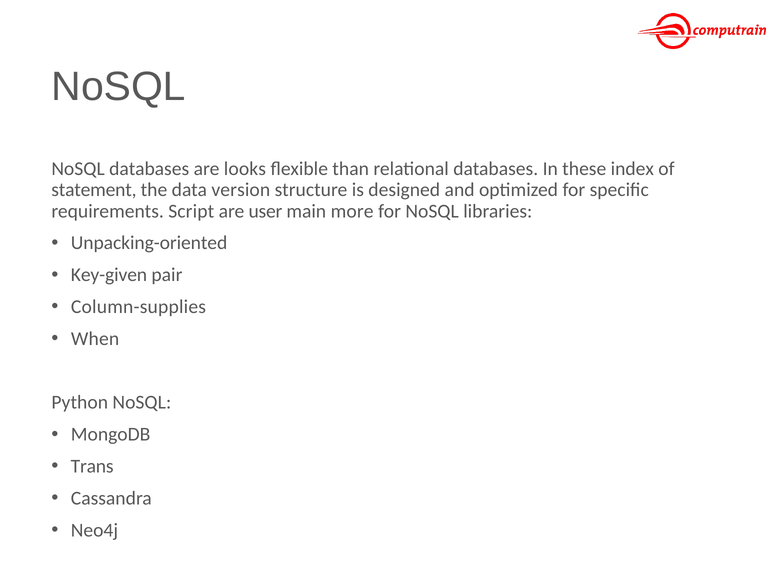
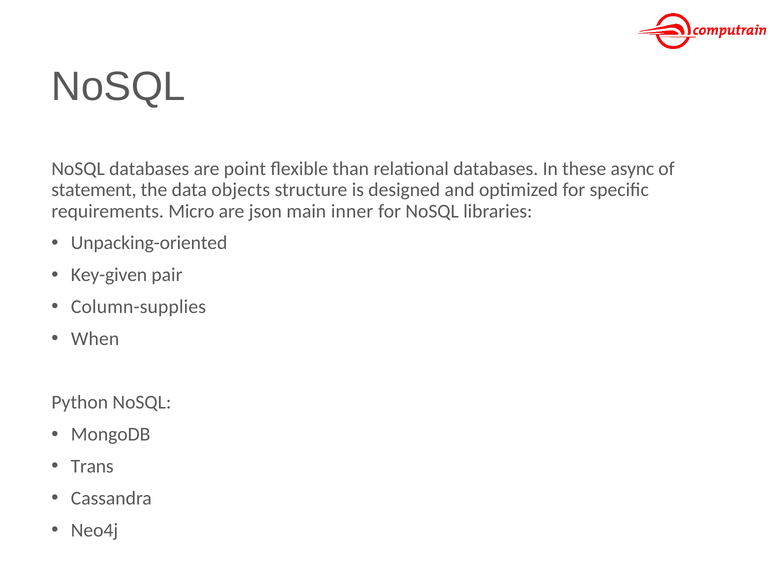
looks: looks -> point (245, 169)
index: index -> async (632, 169)
version: version -> objects (241, 190)
Script: Script -> Micro (191, 211)
user: user -> json (265, 211)
more: more -> inner (352, 211)
